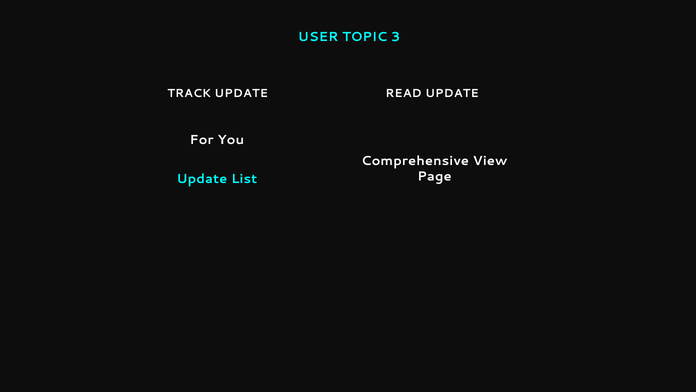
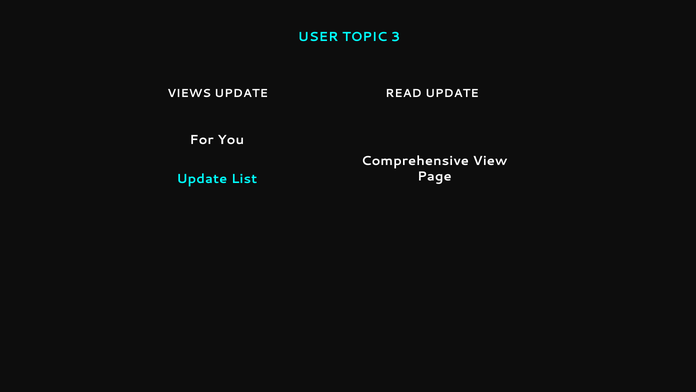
TRACK: TRACK -> VIEWS (189, 93)
